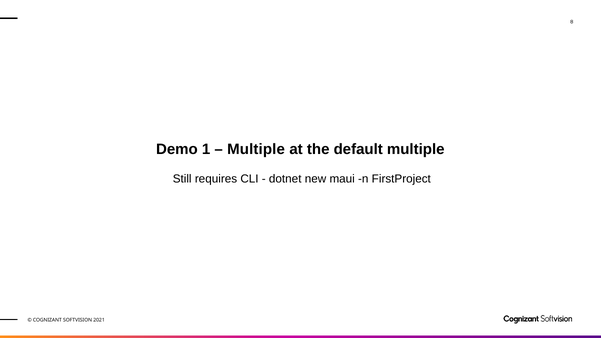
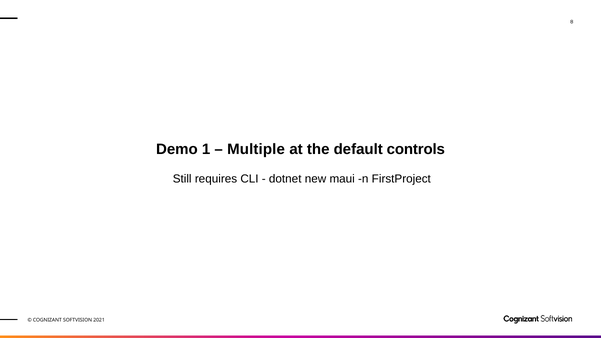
default multiple: multiple -> controls (416, 149)
